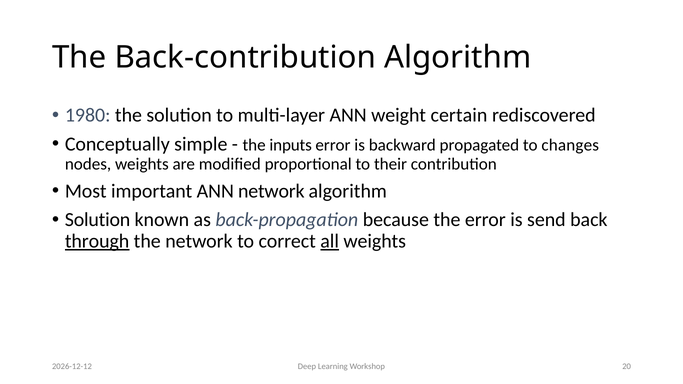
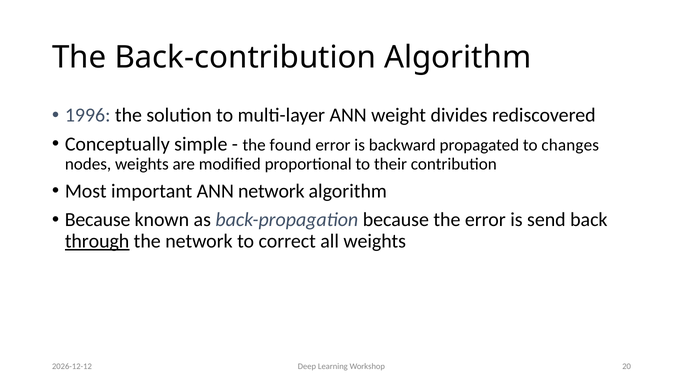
1980: 1980 -> 1996 (88, 115)
certain: certain -> divides (459, 115)
inputs: inputs -> found (290, 145)
Solution: Solution -> Because (98, 220)
all underline: present -> none (330, 241)
